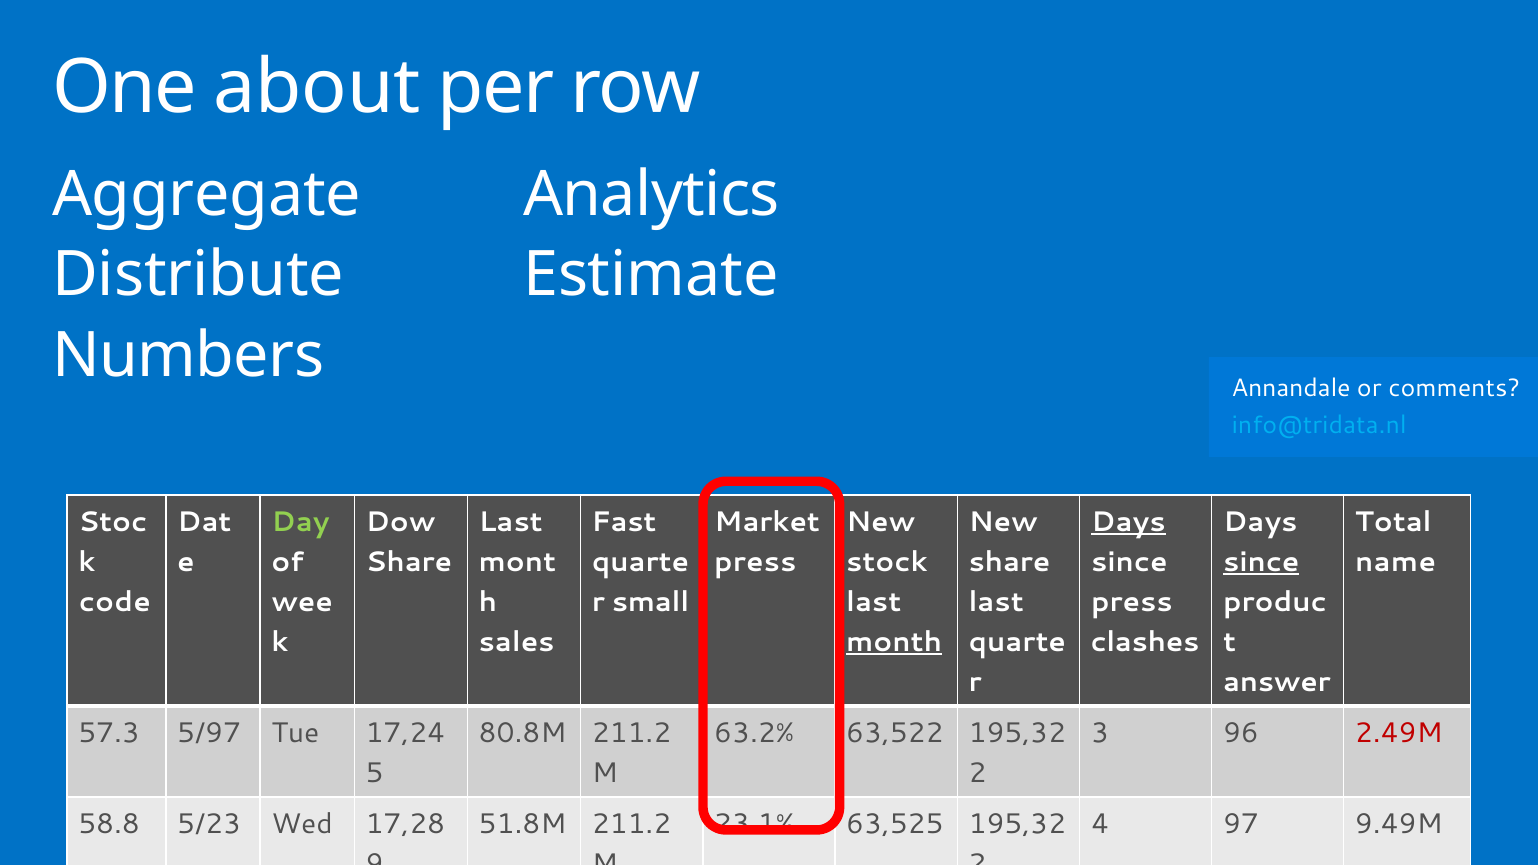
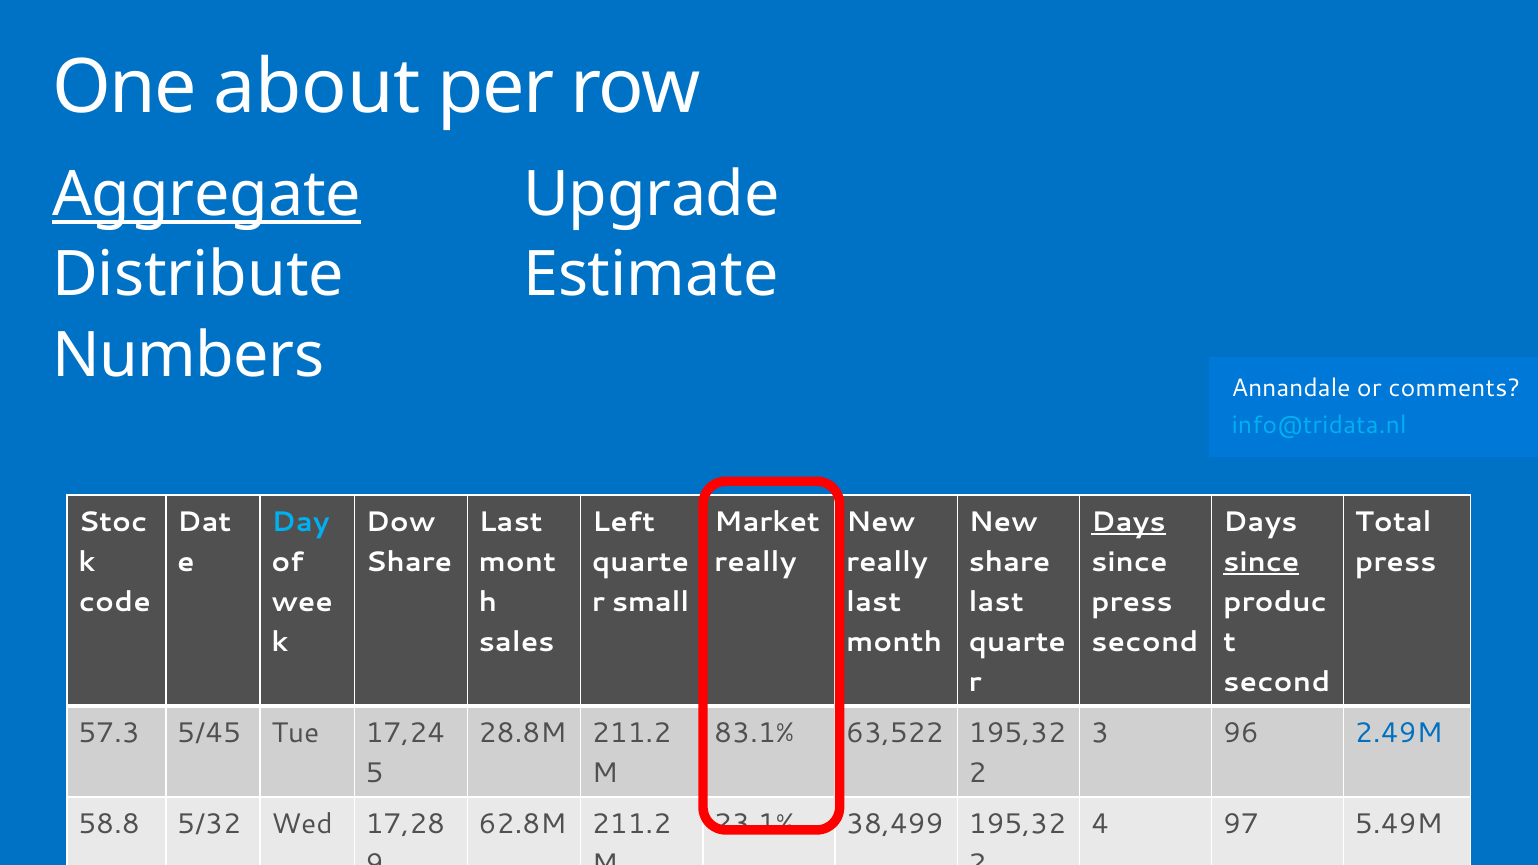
Analytics: Analytics -> Upgrade (651, 195)
Aggregate underline: none -> present (207, 195)
Day colour: light green -> light blue (301, 522)
Fast: Fast -> Left (624, 522)
press: press -> really (755, 562)
stock: stock -> really (887, 562)
name: name -> press (1396, 562)
month underline: present -> none (894, 642)
clashes: clashes -> second (1145, 642)
answer: answer -> second (1277, 682)
5/97: 5/97 -> 5/45 (209, 733)
80.8M: 80.8M -> 28.8M (522, 733)
63.2%: 63.2% -> 83.1% (754, 733)
2.49M colour: red -> blue (1399, 733)
58.8 5/23: 5/23 -> 5/32 (209, 824)
51.8M: 51.8M -> 62.8M (522, 824)
63,525: 63,525 -> 38,499 (895, 824)
9.49M: 9.49M -> 5.49M (1399, 824)
